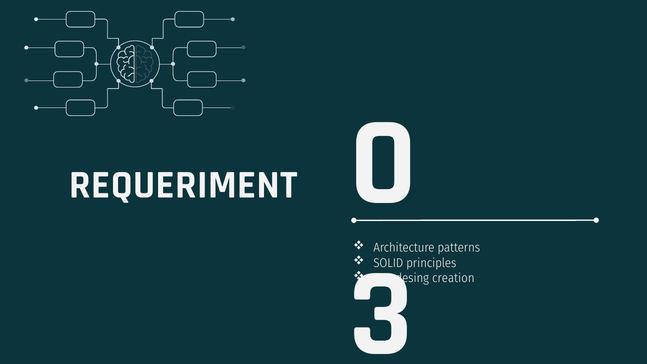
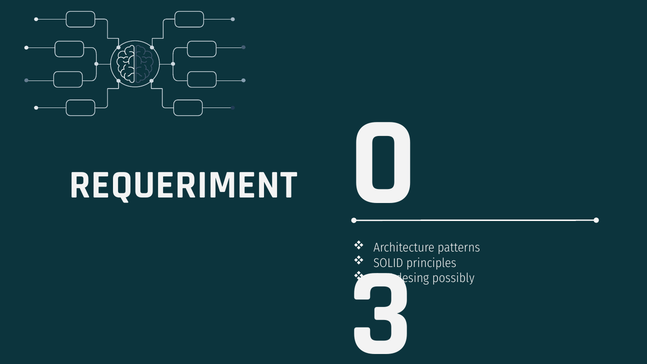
creation: creation -> possibly (453, 278)
